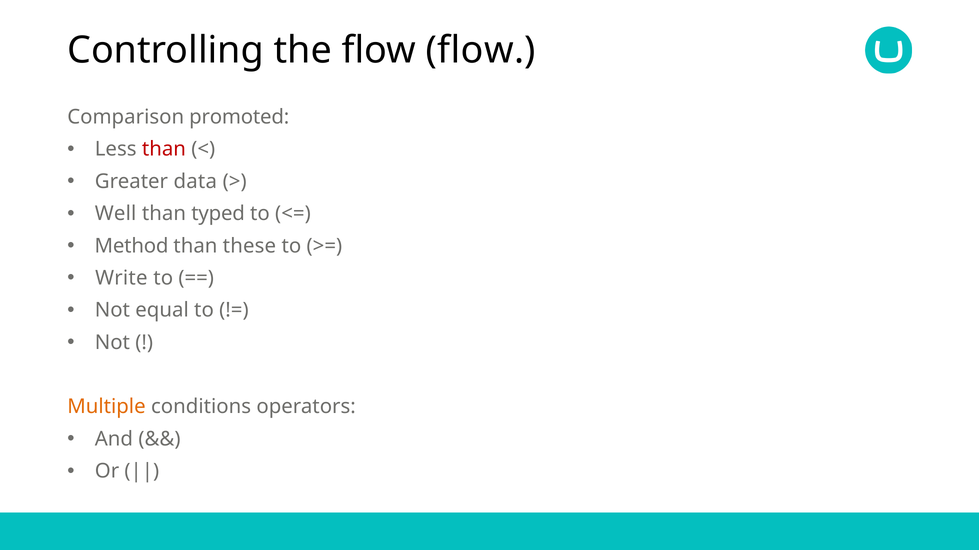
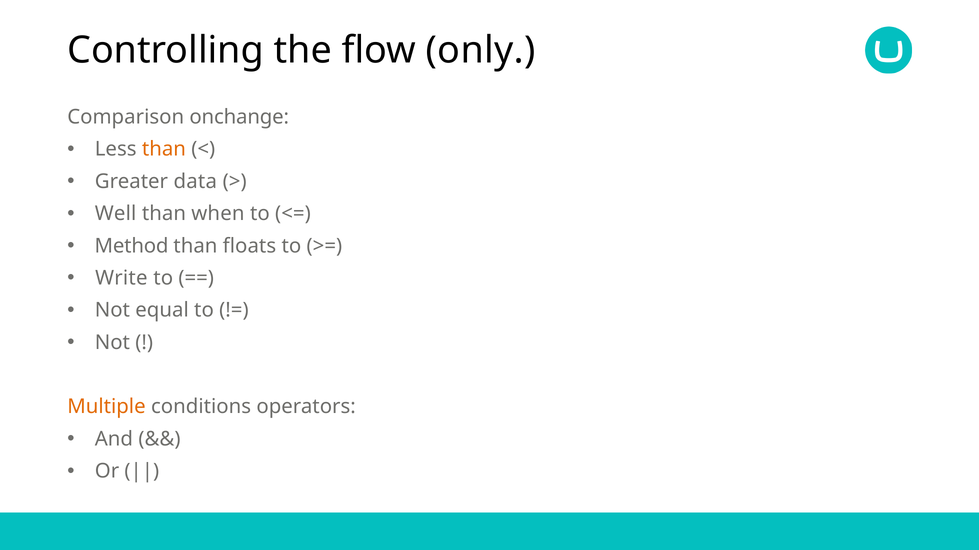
flow flow: flow -> only (481, 51)
promoted: promoted -> onchange (239, 117)
than colour: red -> orange (164, 149)
typed: typed -> when (218, 214)
these: these -> floats (249, 246)
